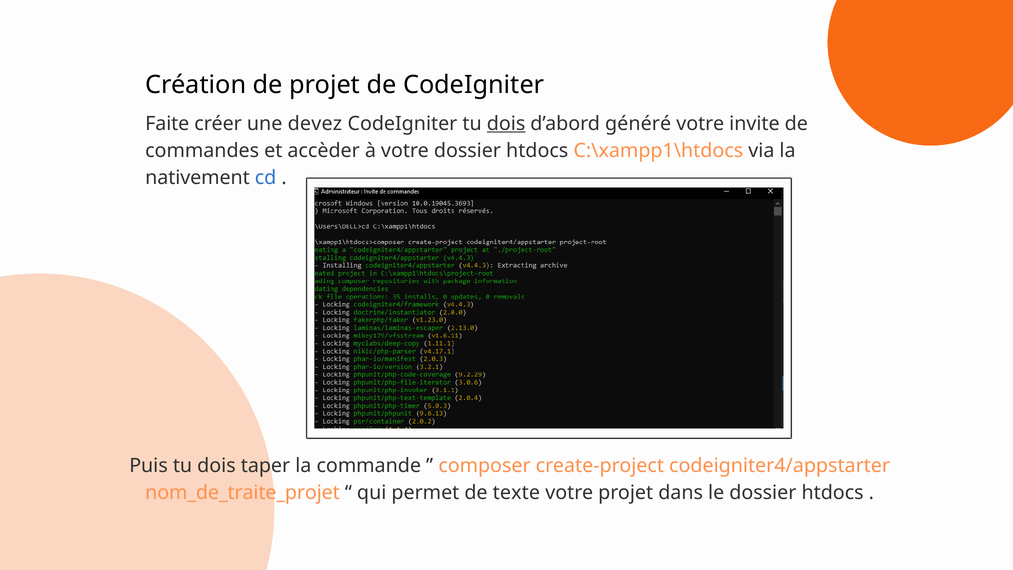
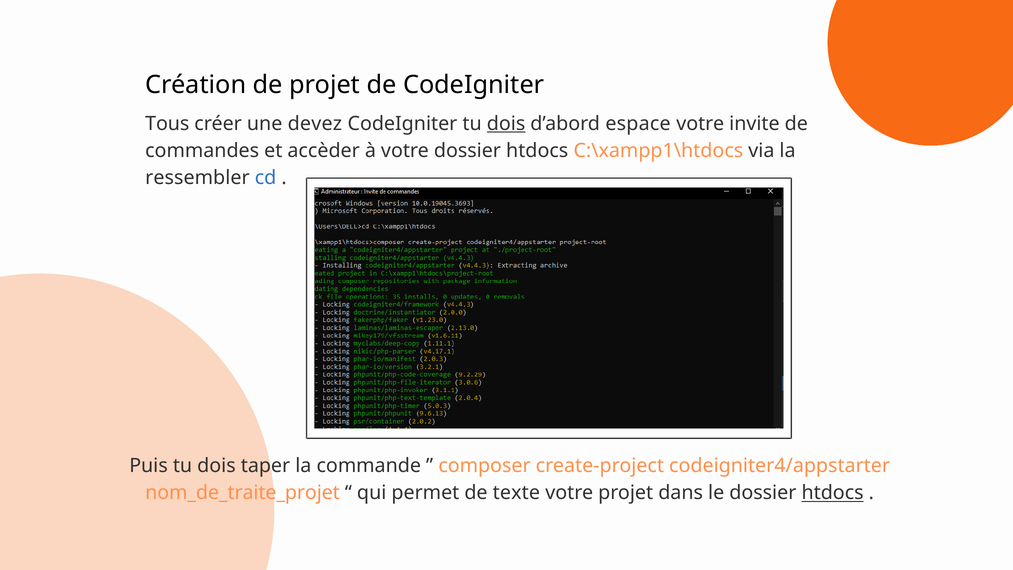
Faite: Faite -> Tous (167, 123)
généré: généré -> espace (638, 123)
nativement: nativement -> ressembler (197, 178)
htdocs underline: none -> present (833, 493)
